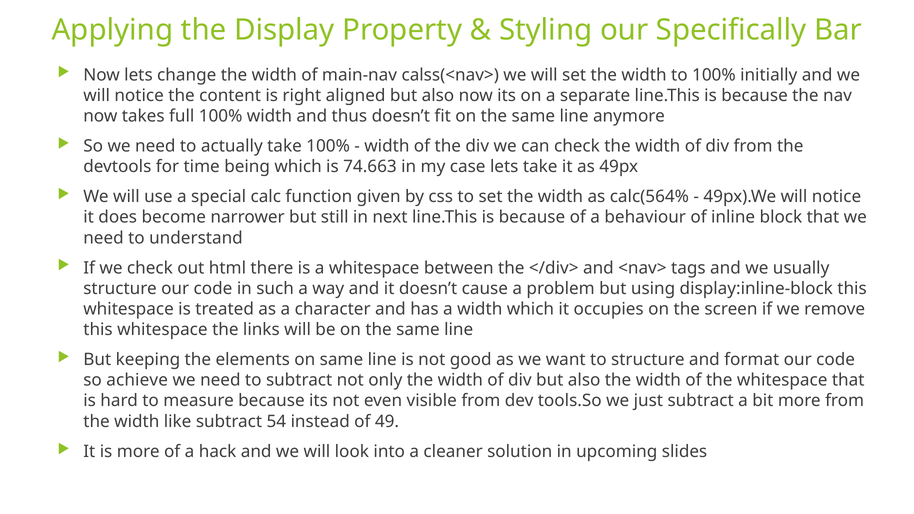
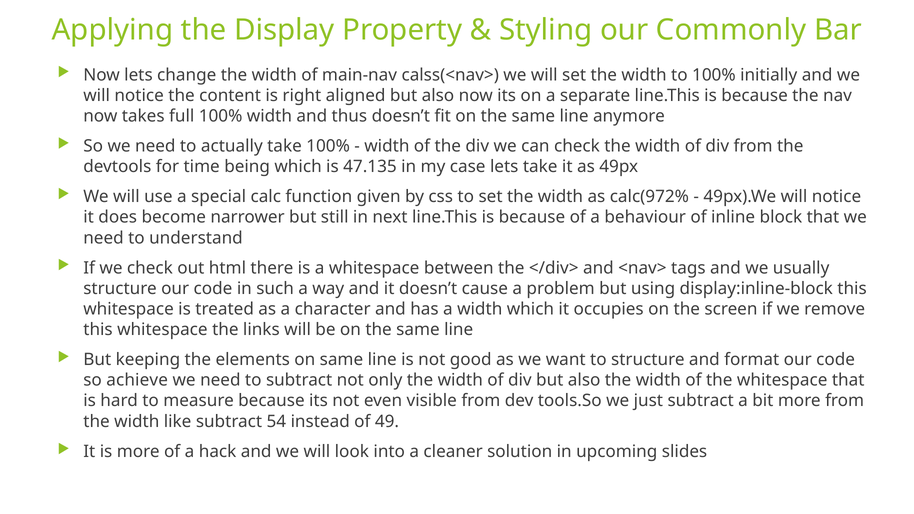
Specifically: Specifically -> Commonly (731, 30)
74.663: 74.663 -> 47.135 (370, 167)
calc(564%: calc(564% -> calc(972% (649, 197)
